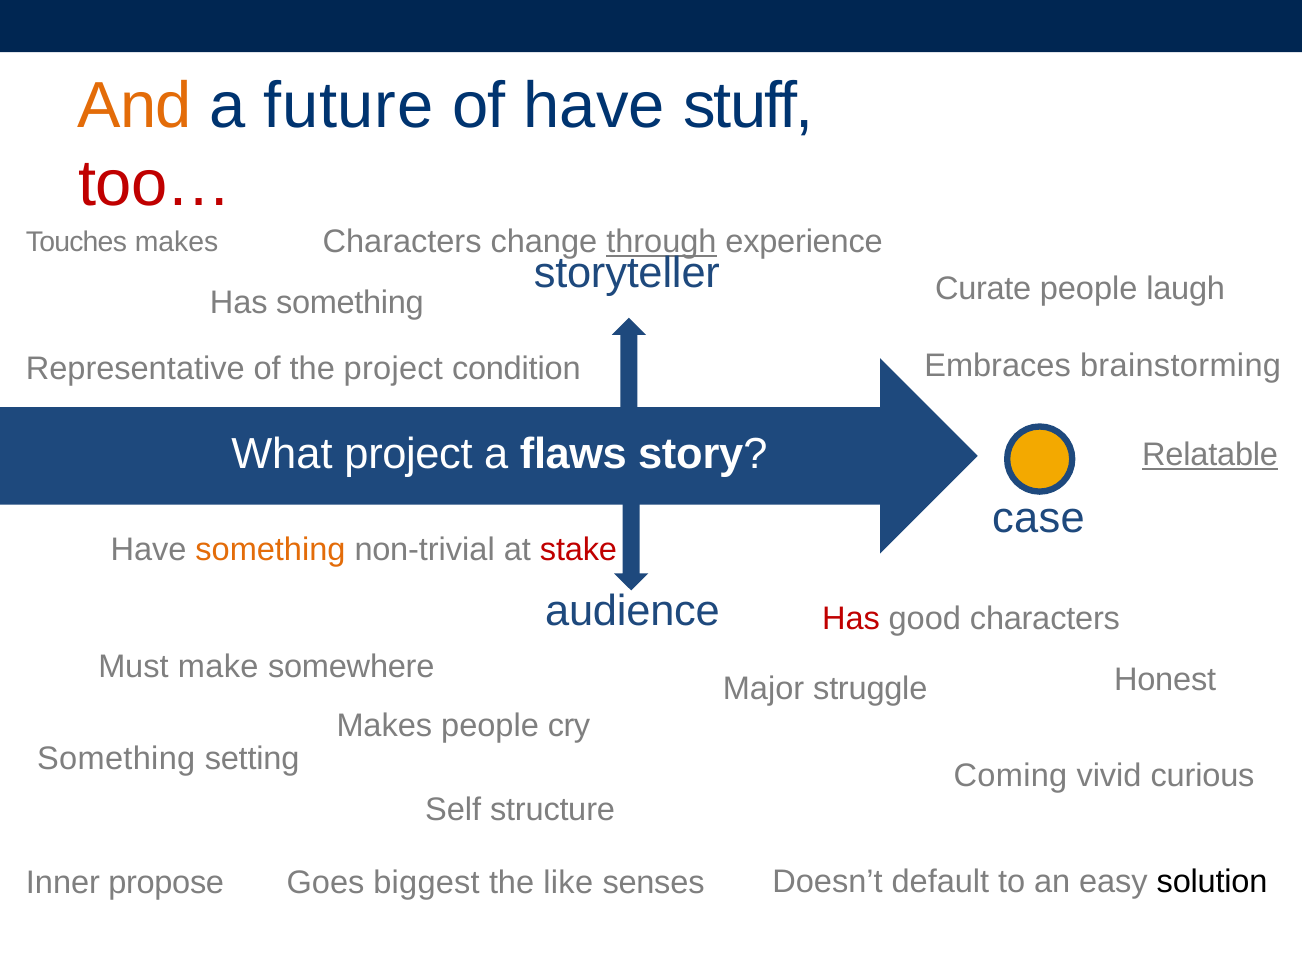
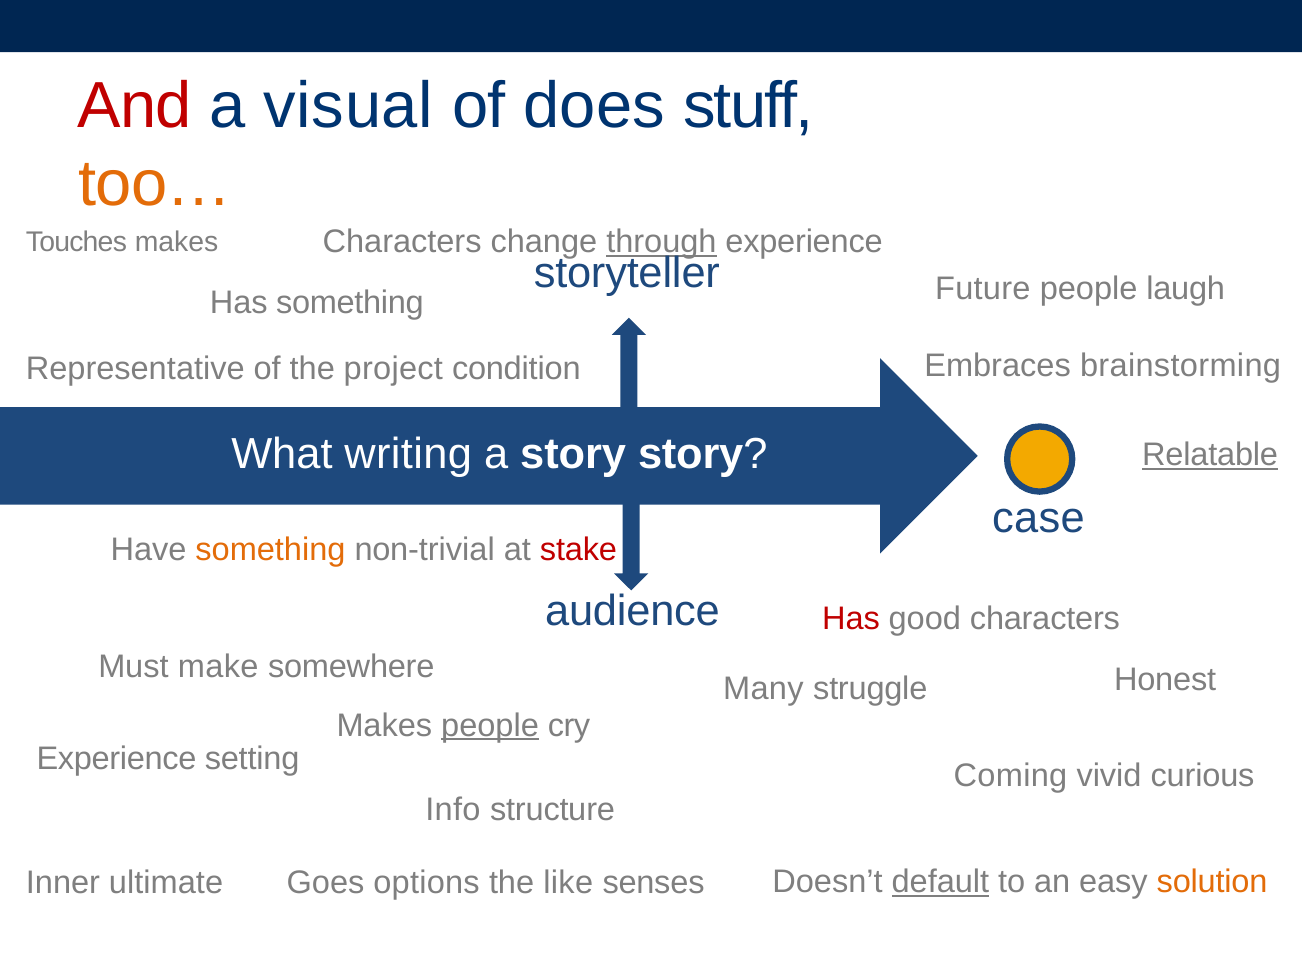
And colour: orange -> red (135, 106)
future: future -> visual (348, 106)
of have: have -> does (594, 106)
too… colour: red -> orange (155, 184)
Curate: Curate -> Future (983, 289)
What project: project -> writing (408, 454)
a flaws: flaws -> story (573, 454)
Major: Major -> Many (763, 689)
people underline: none -> present (490, 725)
Something: Something -> Experience (117, 758)
Self: Self -> Info (453, 809)
default underline: none -> present (940, 881)
solution colour: black -> orange (1212, 881)
propose: propose -> ultimate (166, 883)
biggest: biggest -> options (427, 883)
